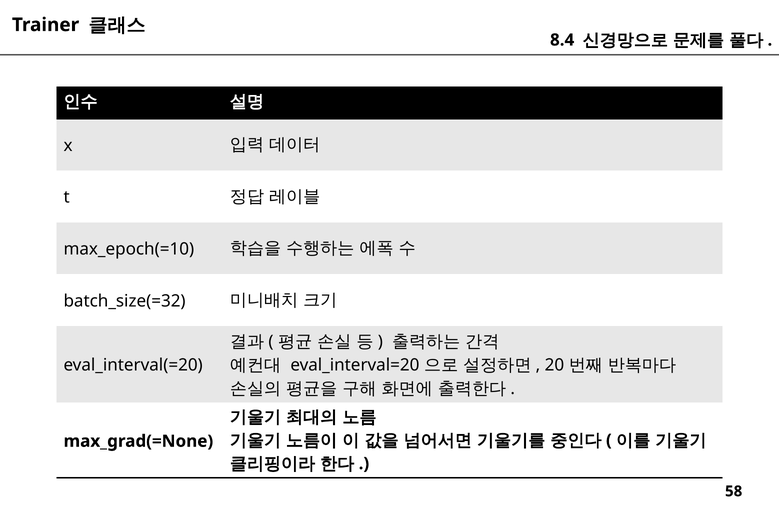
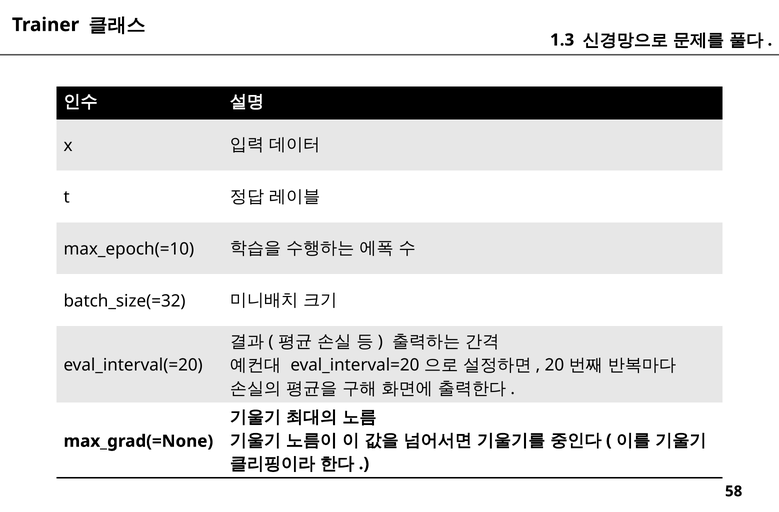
8.4: 8.4 -> 1.3 (562, 40)
